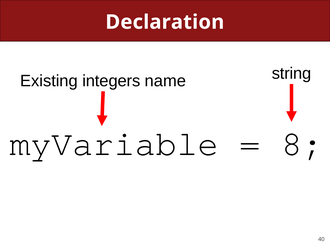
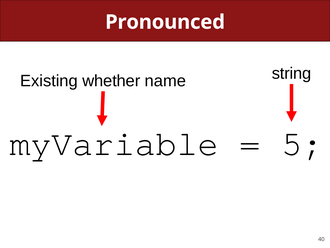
Declaration: Declaration -> Pronounced (165, 22)
integers: integers -> whether (111, 81)
8: 8 -> 5 (302, 143)
